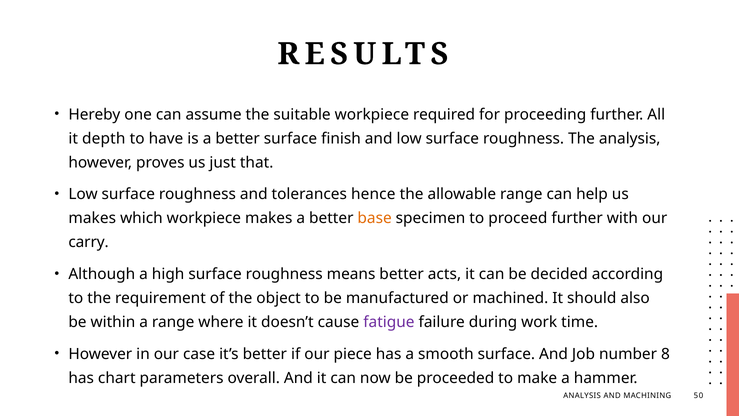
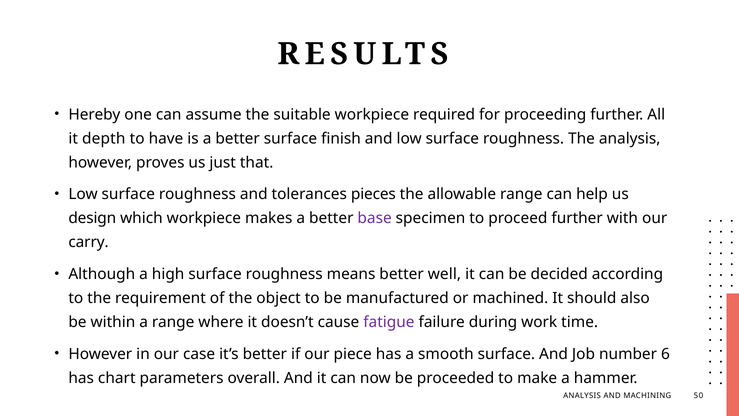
hence: hence -> pieces (373, 194)
makes: makes -> design (92, 218)
base colour: orange -> purple (375, 218)
acts: acts -> well (444, 274)
8: 8 -> 6 (666, 354)
